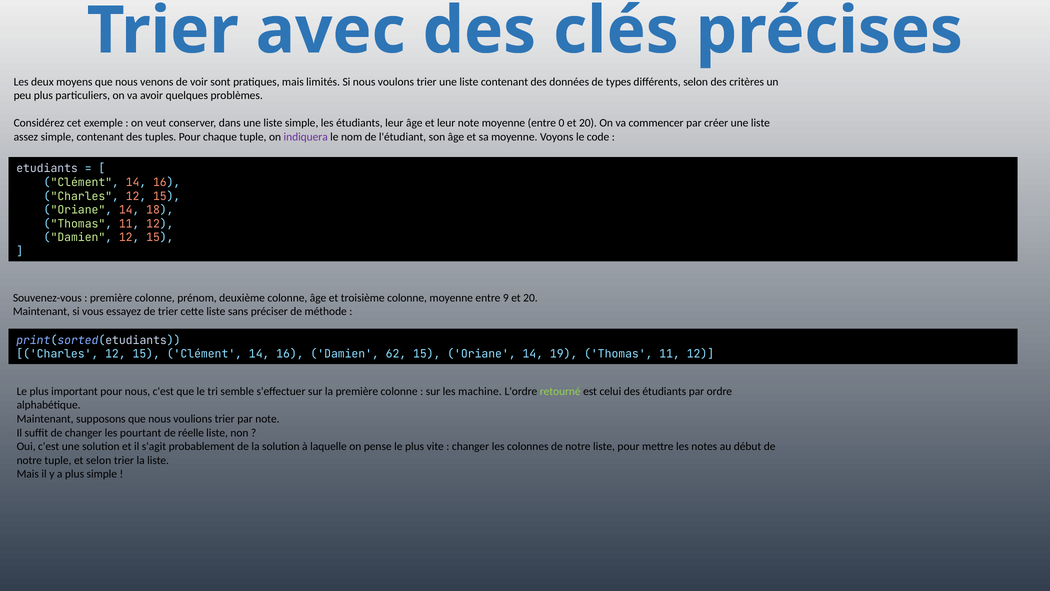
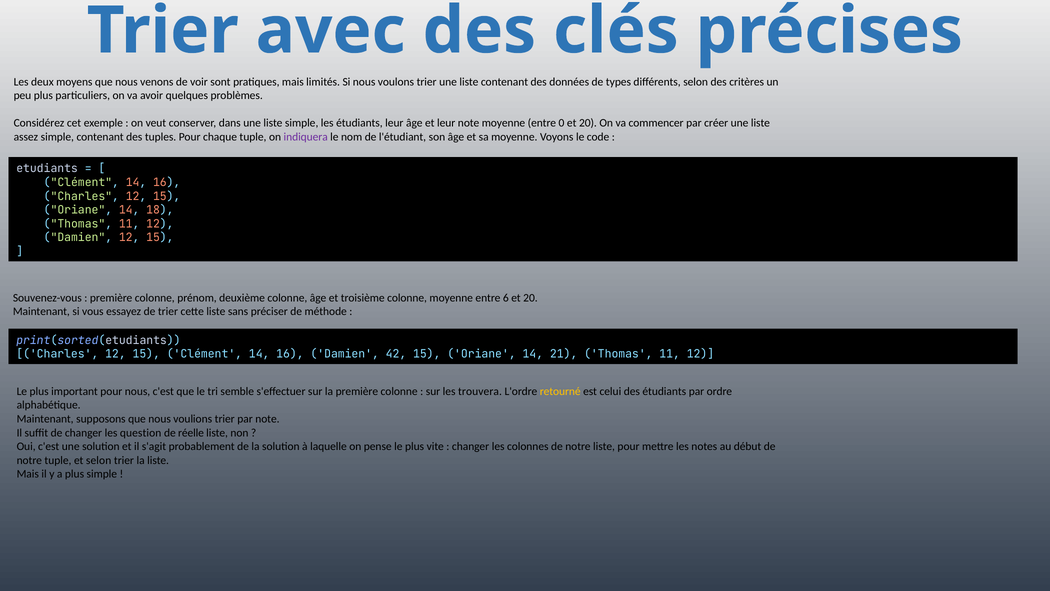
9: 9 -> 6 (506, 298)
62: 62 -> 42 (396, 354)
19: 19 -> 21 (564, 354)
machine: machine -> trouvera (480, 391)
retourné colour: light green -> yellow (560, 391)
pourtant: pourtant -> question (141, 432)
